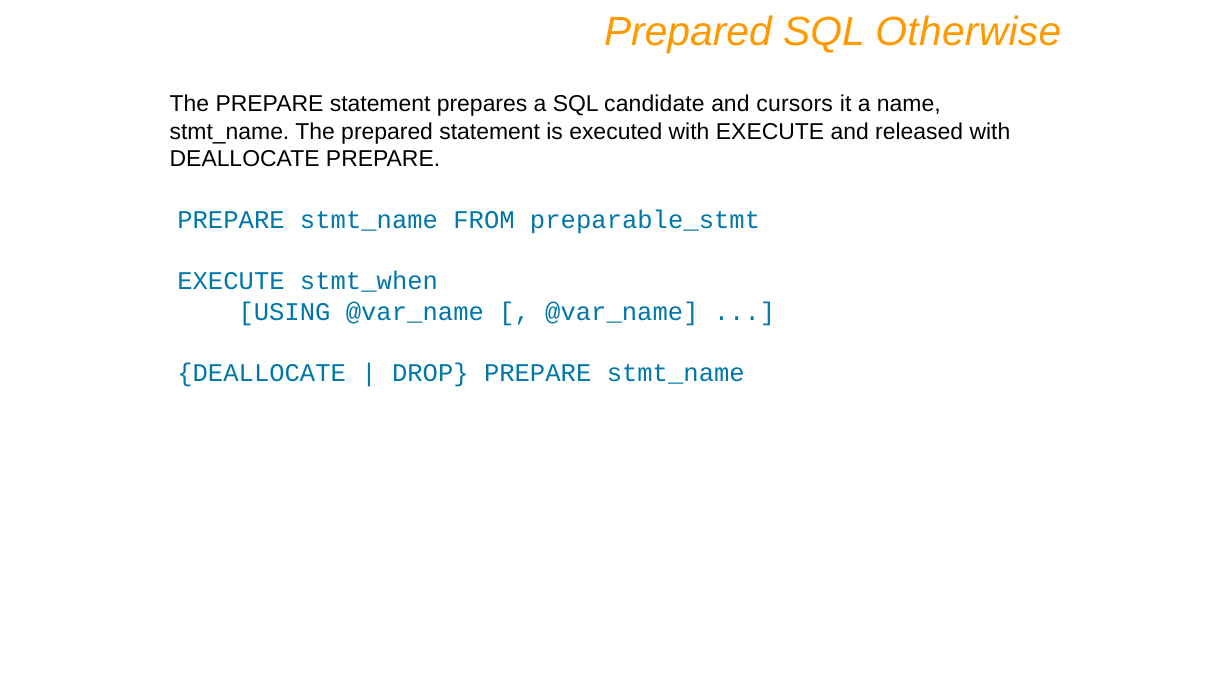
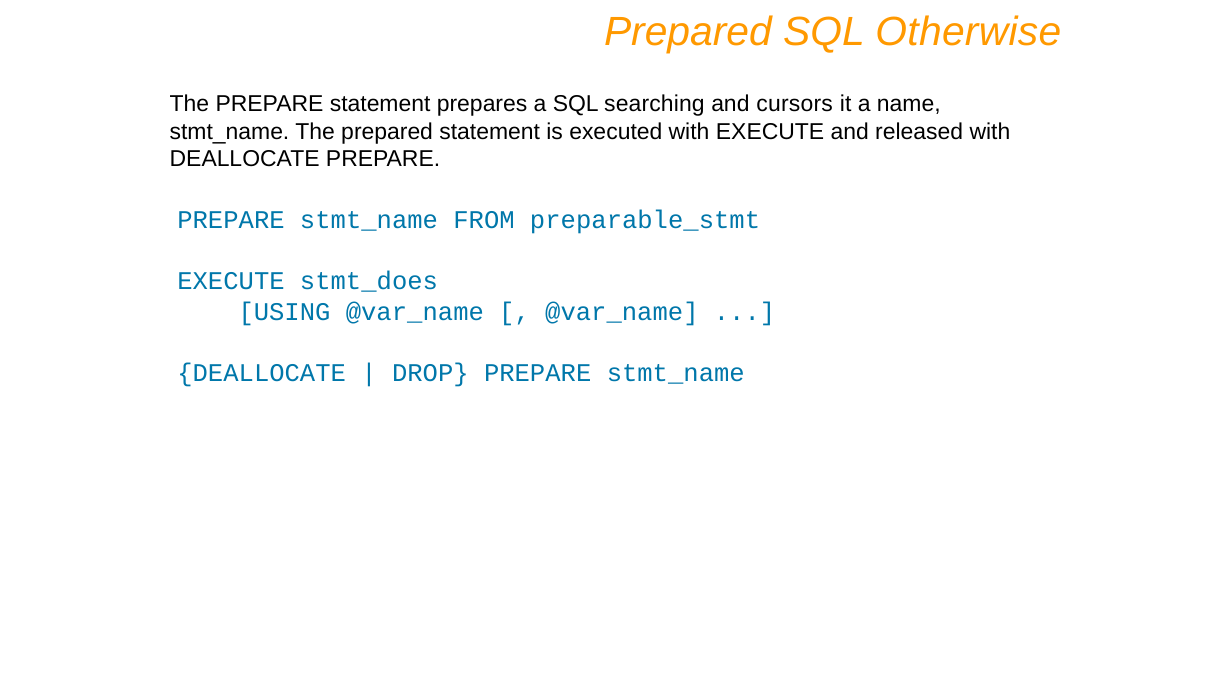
candidate: candidate -> searching (654, 104)
stmt_when: stmt_when -> stmt_does (369, 282)
